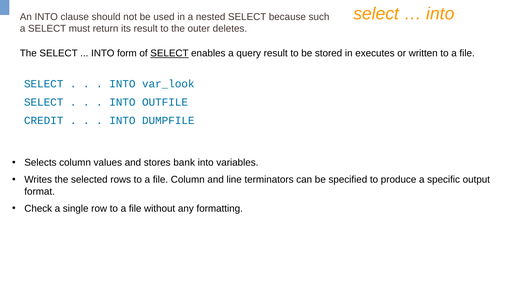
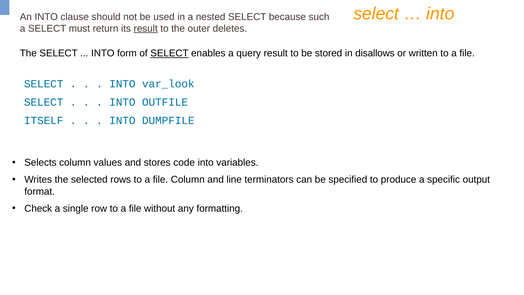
result underline: none -> present (146, 29)
executes: executes -> disallows (375, 53)
CREDIT: CREDIT -> ITSELF (44, 121)
bank: bank -> code (184, 162)
